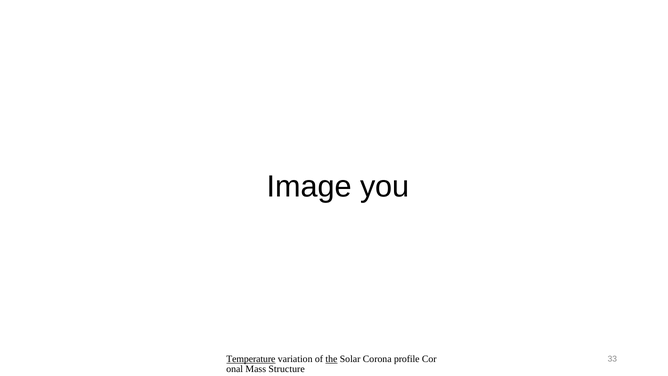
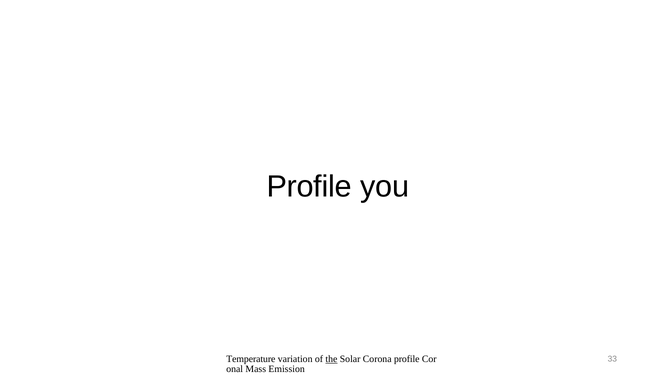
Image: Image -> Profile (309, 186)
Temperature underline: present -> none (251, 359)
Structure: Structure -> Emission (287, 369)
